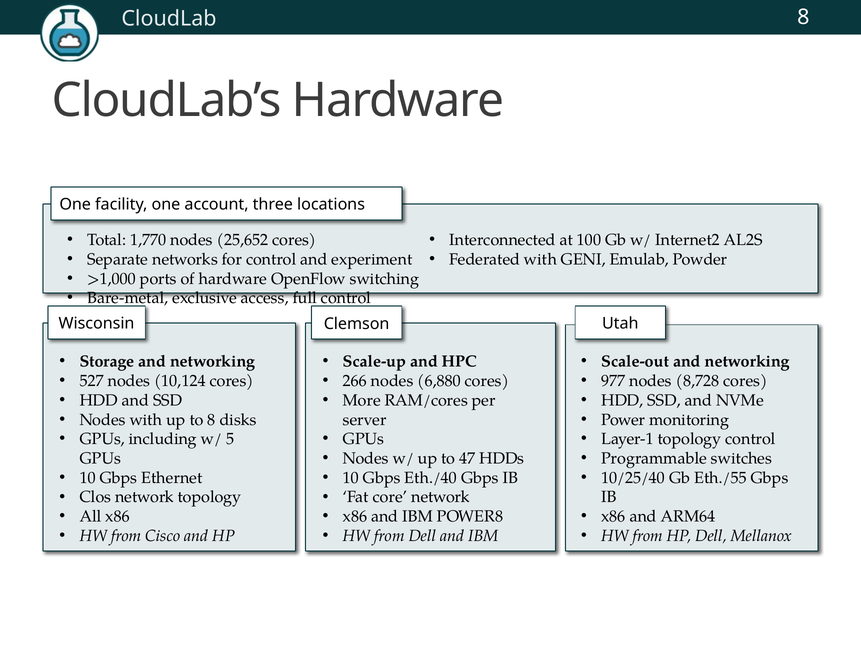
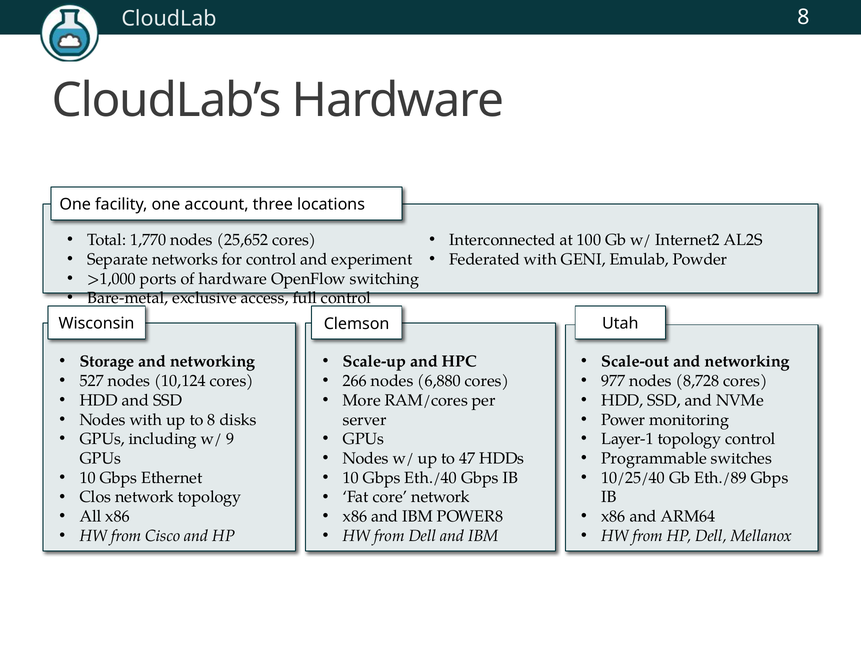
5: 5 -> 9 (230, 439)
Eth./55: Eth./55 -> Eth./89 (720, 478)
